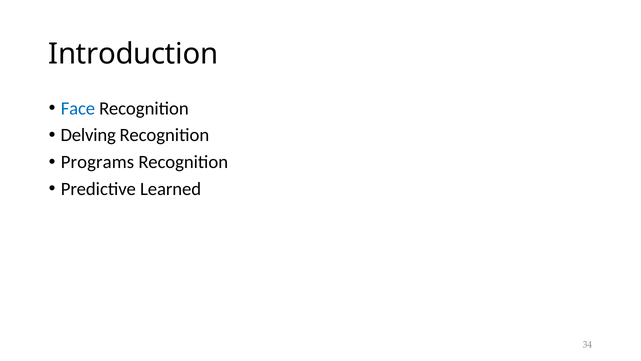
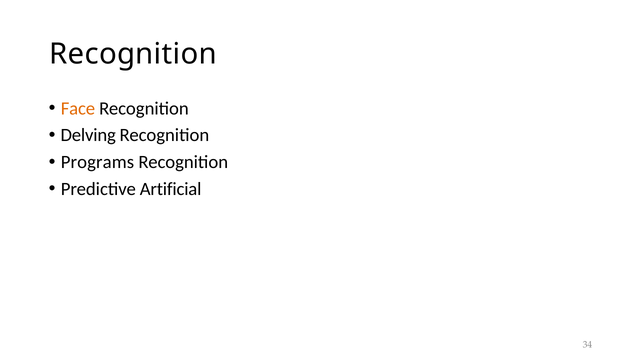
Introduction: Introduction -> Recognition (133, 54)
Face colour: blue -> orange (78, 108)
Learned: Learned -> Artificial (171, 189)
